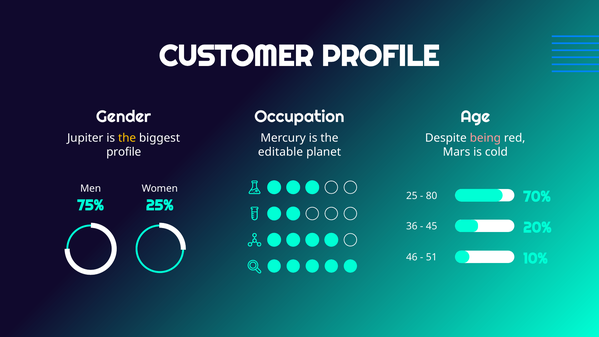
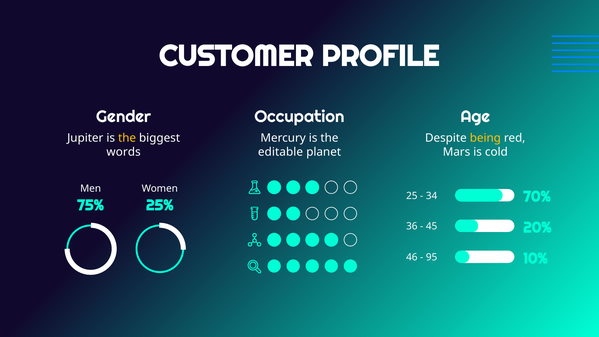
being colour: pink -> yellow (485, 138)
profile: profile -> words (124, 152)
80: 80 -> 34 (432, 196)
51: 51 -> 95 (432, 257)
